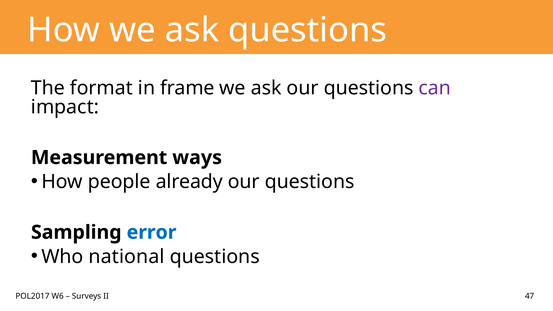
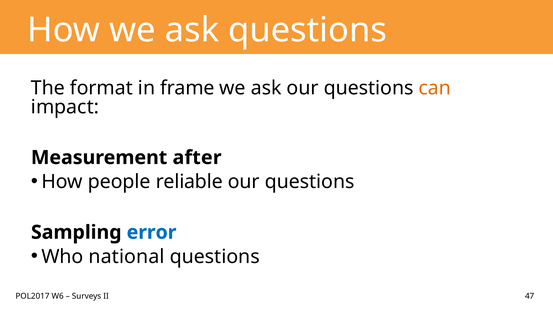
can colour: purple -> orange (435, 88)
ways: ways -> after (197, 158)
already: already -> reliable (189, 182)
